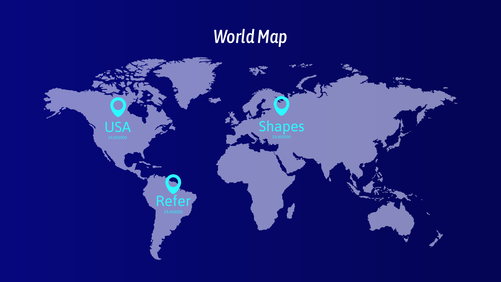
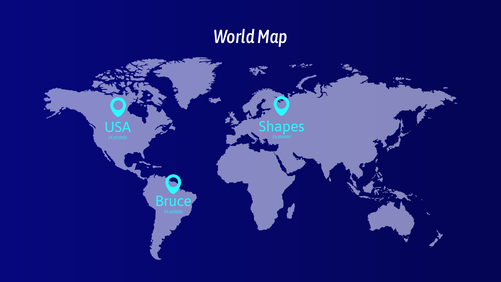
Refer: Refer -> Bruce (173, 201)
